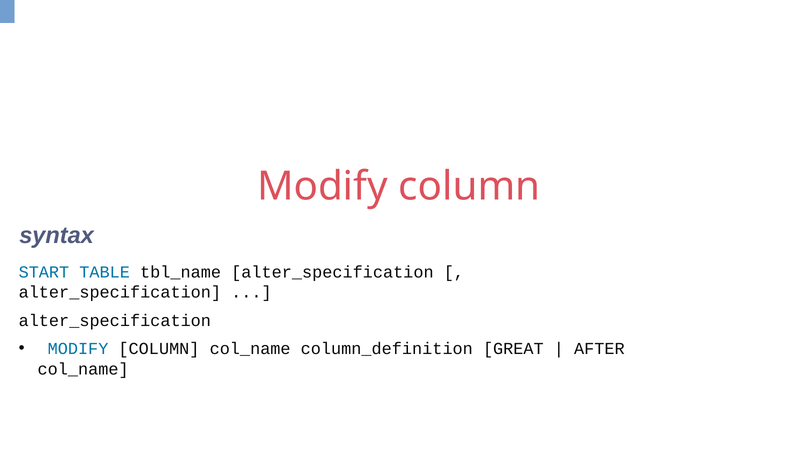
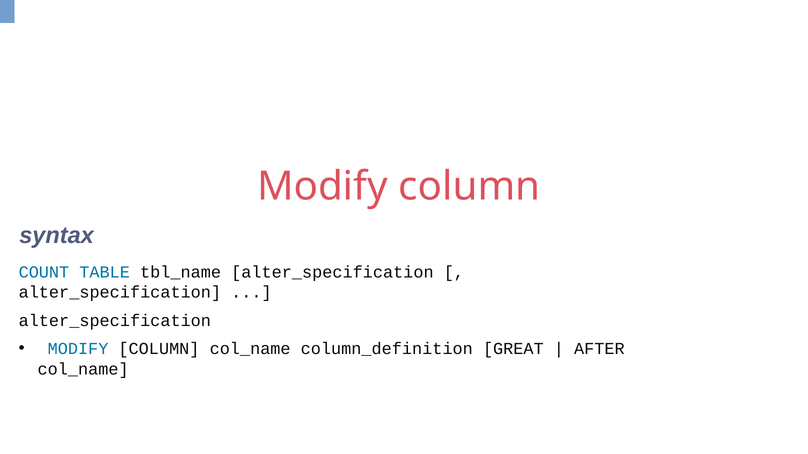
START: START -> COUNT (44, 272)
